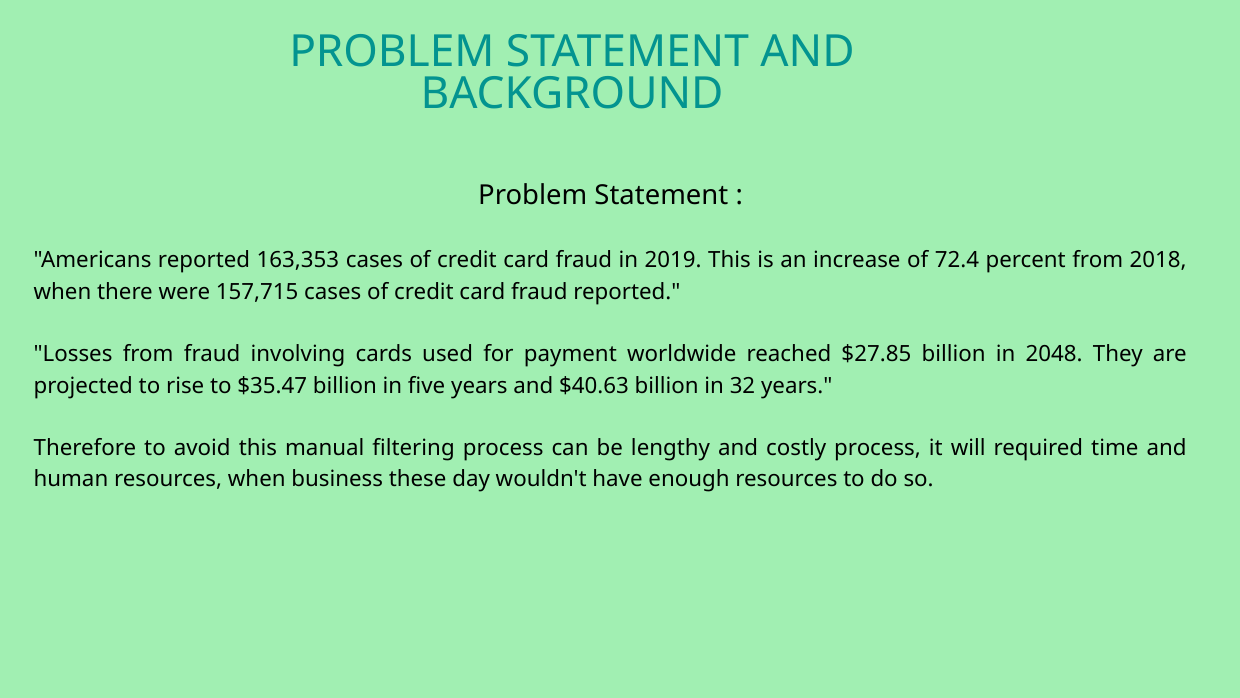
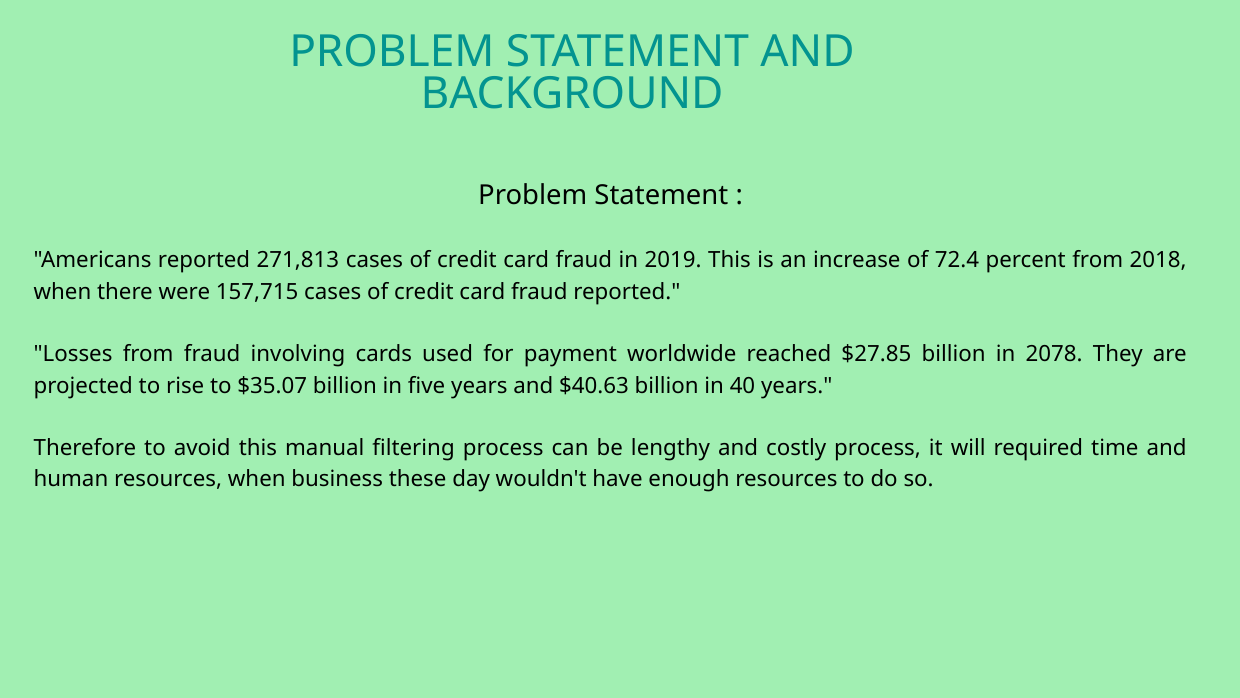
163,353: 163,353 -> 271,813 (298, 260)
2048: 2048 -> 2078 (1054, 354)
$35.47: $35.47 -> $35.07 (272, 385)
32: 32 -> 40 (743, 385)
